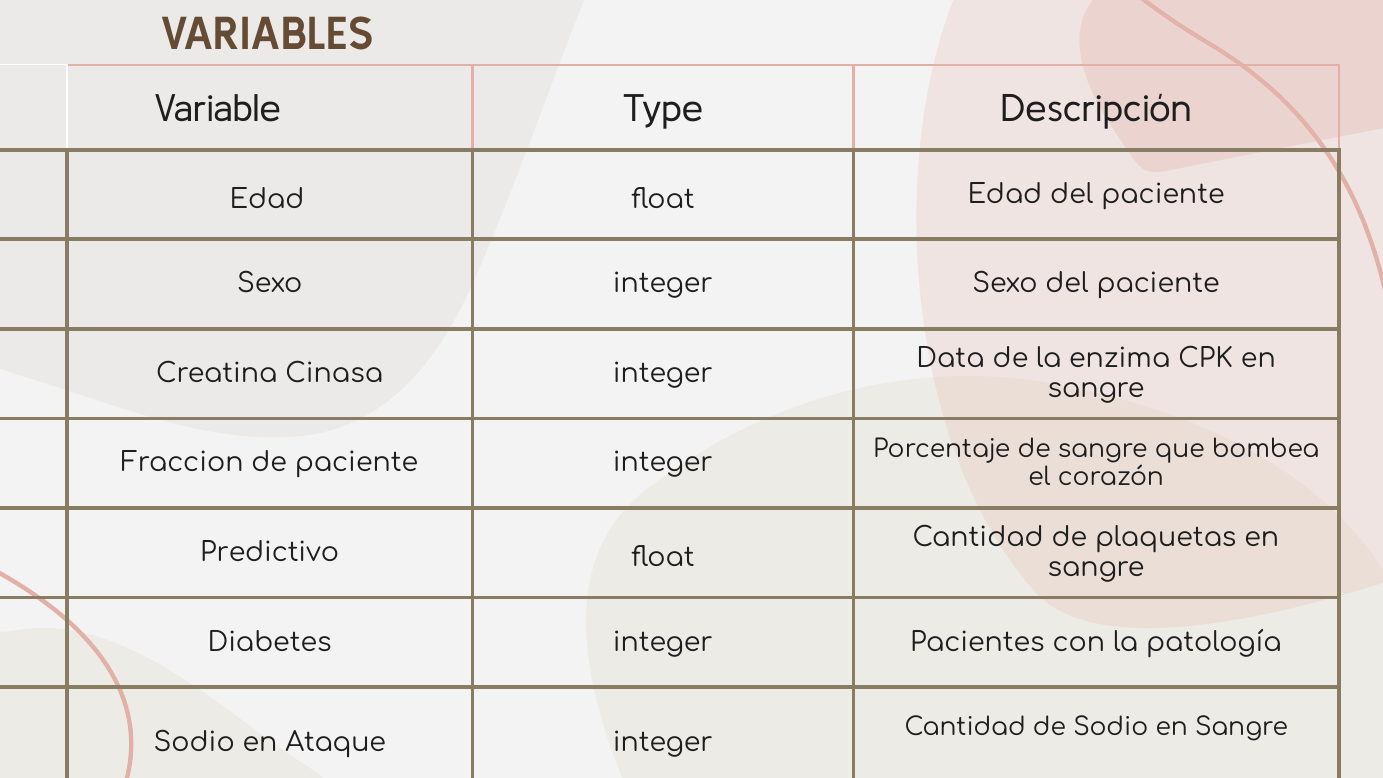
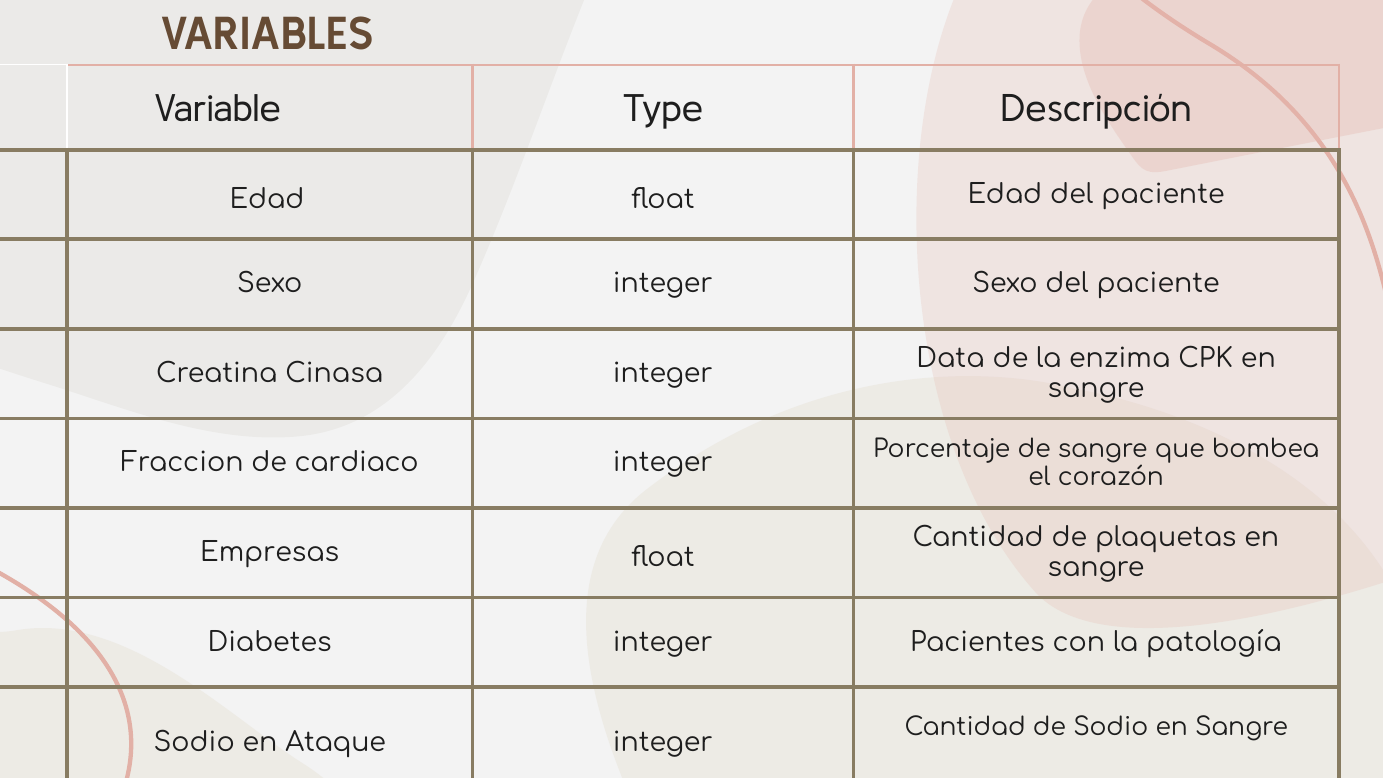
de paciente: paciente -> cardiaco (357, 463)
Predictivo: Predictivo -> Empresas (270, 553)
